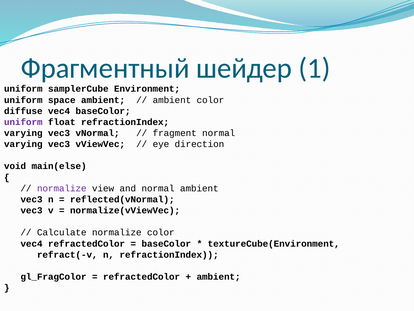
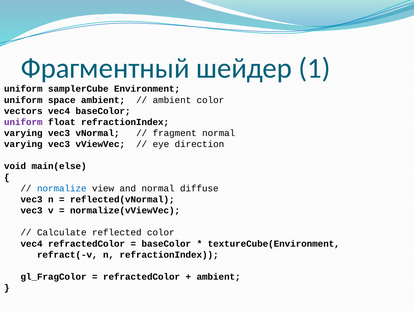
diffuse: diffuse -> vectors (23, 111)
normalize colour: purple -> blue (62, 188)
normal ambient: ambient -> diffuse (199, 188)
Calculate normalize: normalize -> reflected (117, 232)
